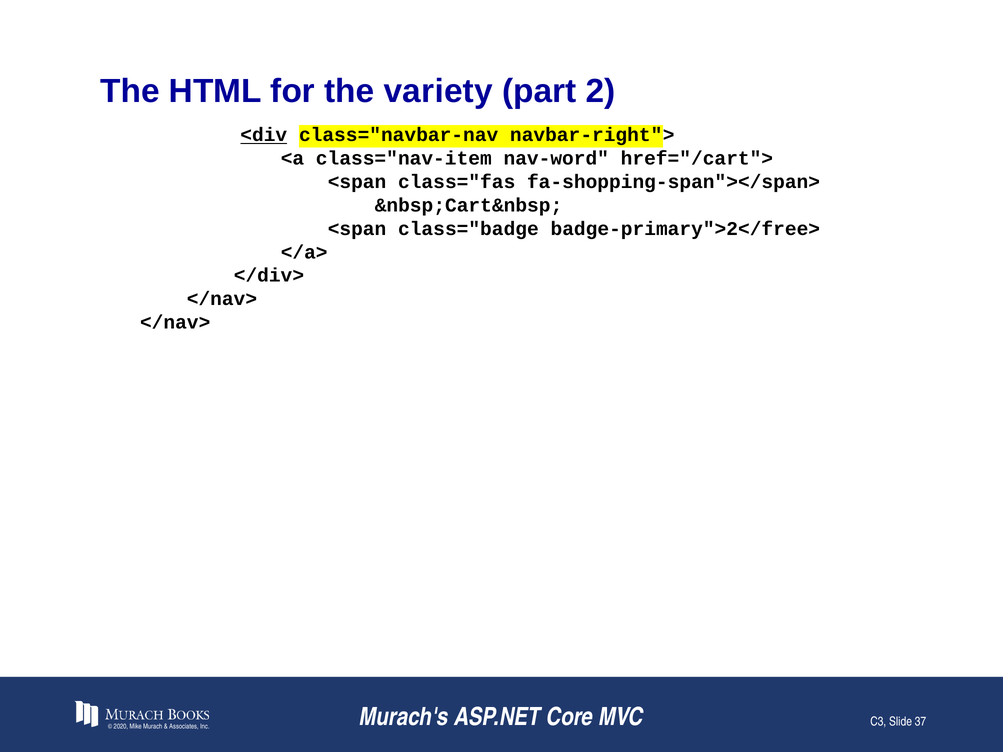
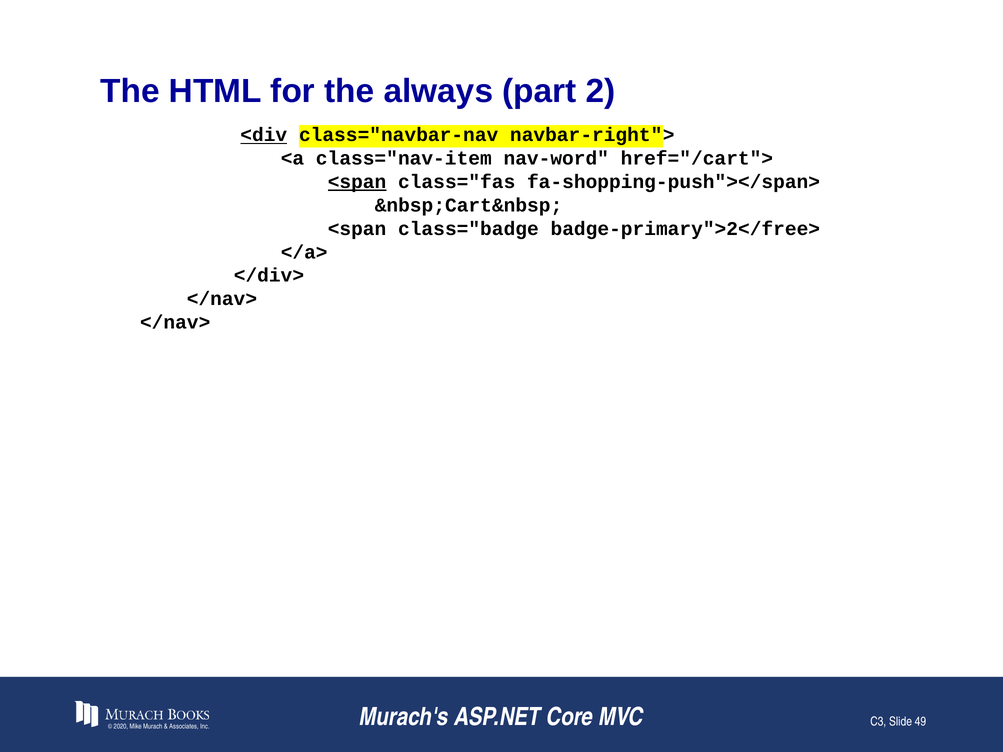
variety: variety -> always (438, 91)
<span underline: none -> present (357, 182)
fa-shopping-span"></span>: fa-shopping-span"></span> -> fa-shopping-push"></span> (674, 182)
37: 37 -> 49 (920, 722)
